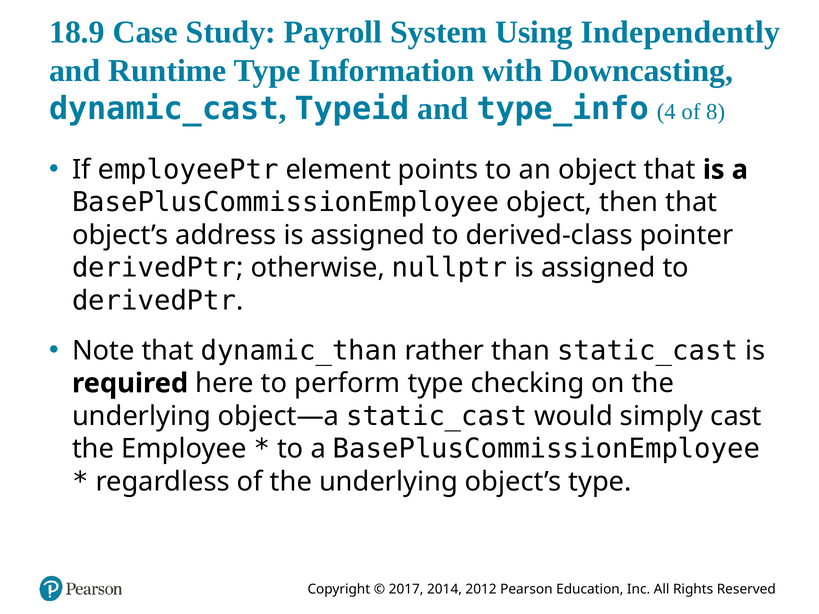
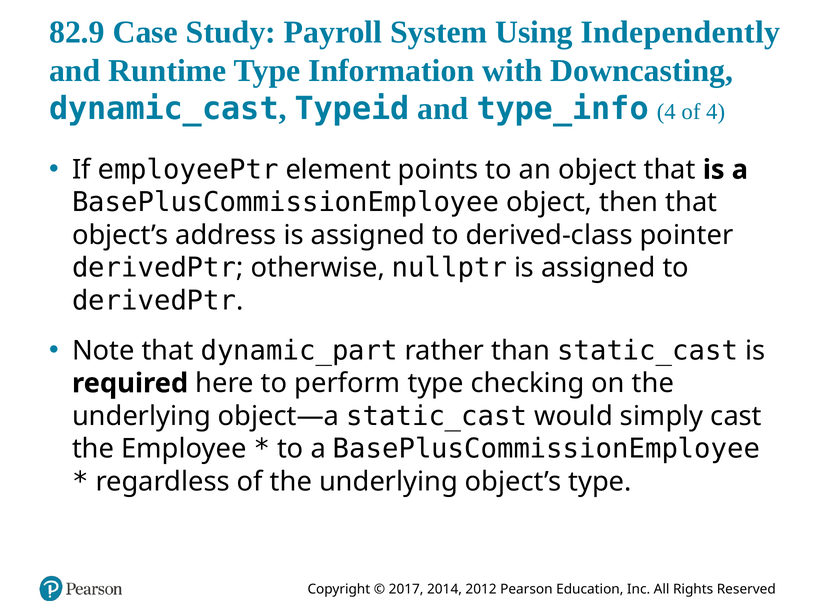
18.9: 18.9 -> 82.9 (77, 32)
of 8: 8 -> 4 (716, 112)
dynamic_than: dynamic_than -> dynamic_part (299, 351)
